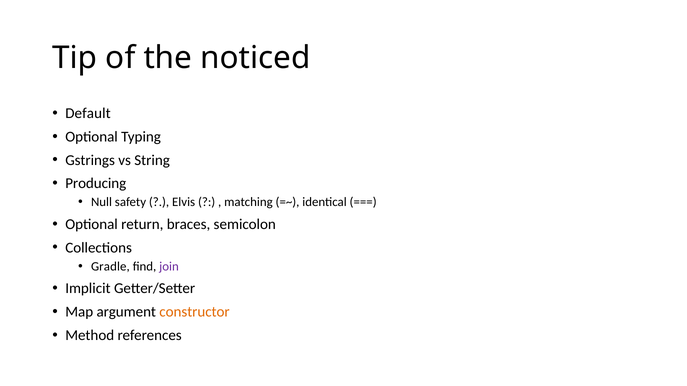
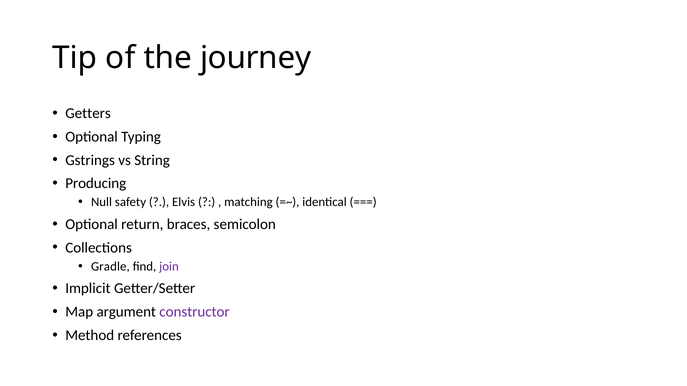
noticed: noticed -> journey (256, 58)
Default: Default -> Getters (88, 113)
constructor colour: orange -> purple (195, 312)
